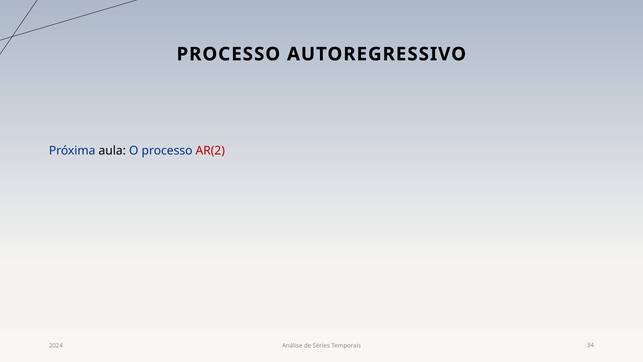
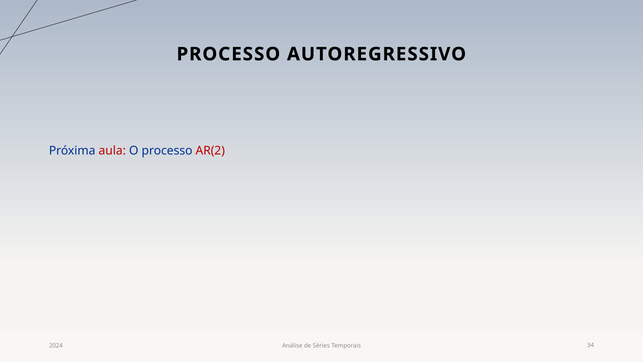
aula colour: black -> red (112, 151)
